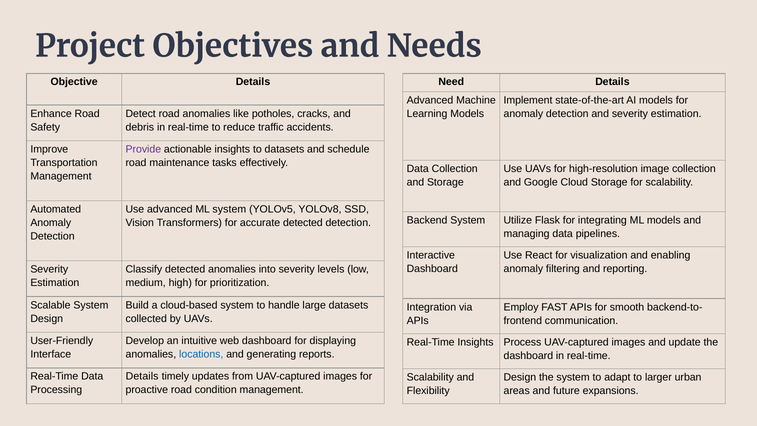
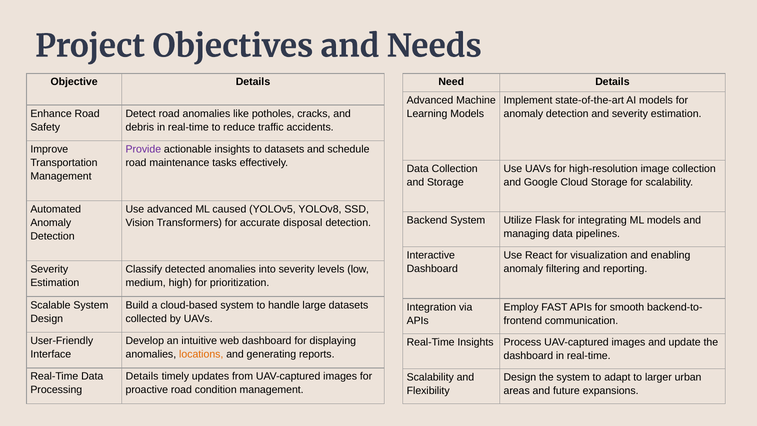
ML system: system -> caused (229, 209)
accurate detected: detected -> disposal (303, 223)
locations colour: blue -> orange (201, 354)
